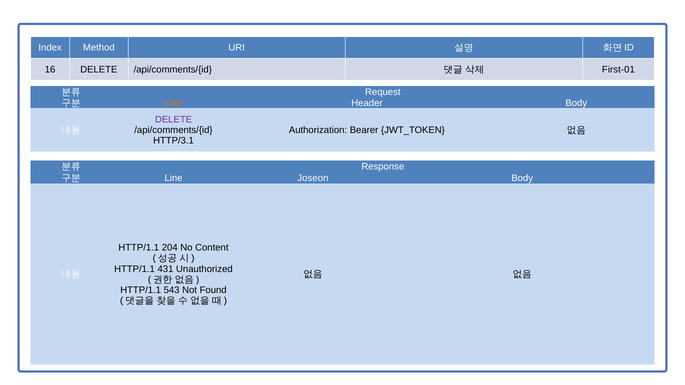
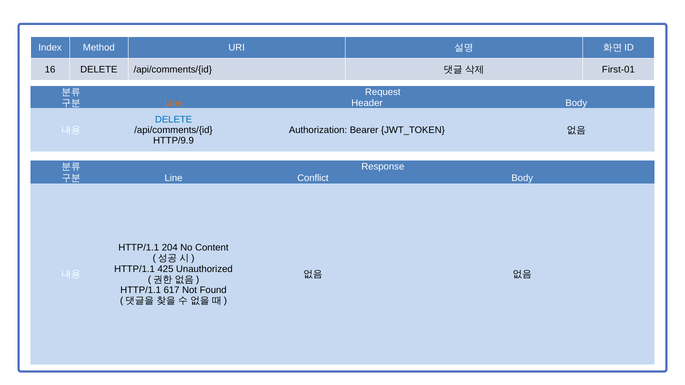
DELETE colour: purple -> blue (174, 120)
HTTP/3.1: HTTP/3.1 -> HTTP/9.9 (173, 141)
Joseon: Joseon -> Conflict (313, 178)
431: 431 -> 425 (165, 269)
543: 543 -> 617 (172, 290)
